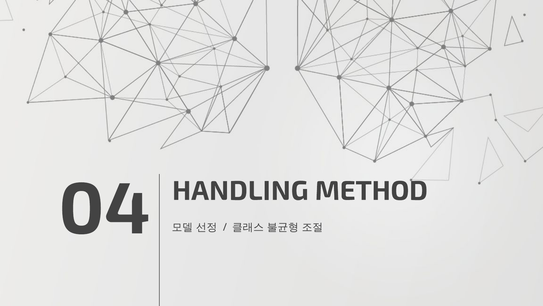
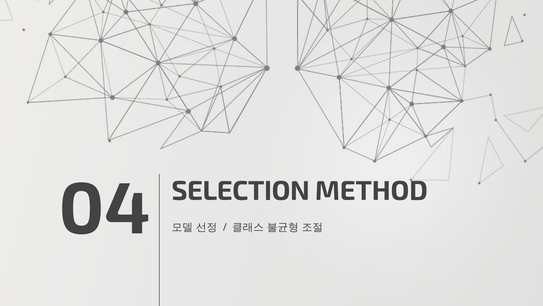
HANDLING: HANDLING -> SELECTION (241, 191)
